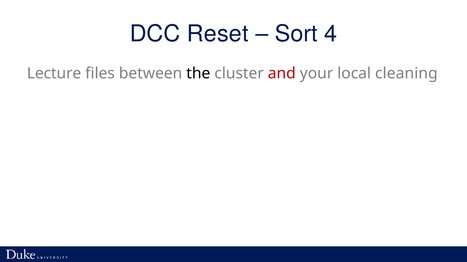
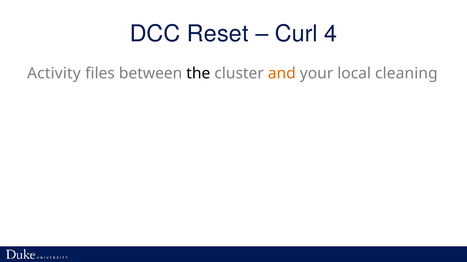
Sort: Sort -> Curl (296, 34)
Lecture: Lecture -> Activity (54, 73)
and colour: red -> orange (282, 73)
